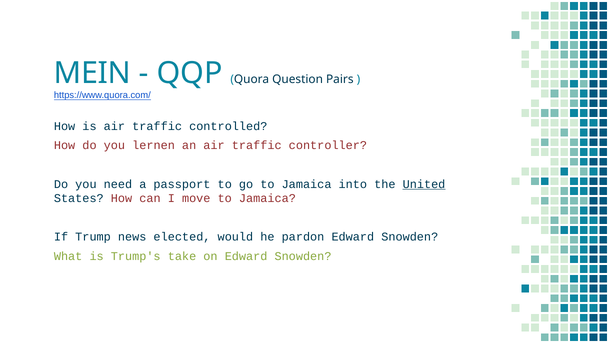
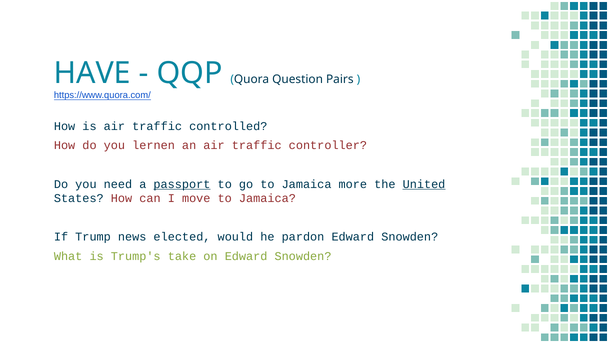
MEIN: MEIN -> HAVE (92, 73)
passport underline: none -> present (182, 184)
into: into -> more (353, 184)
